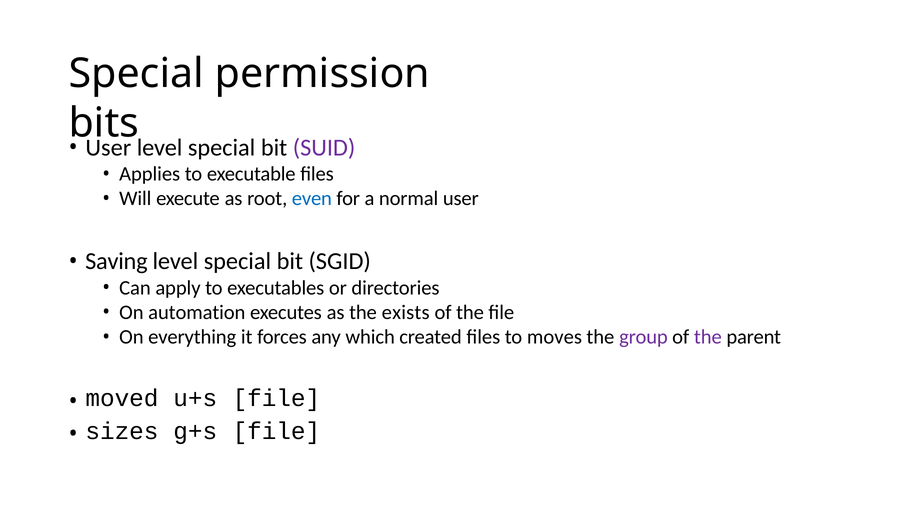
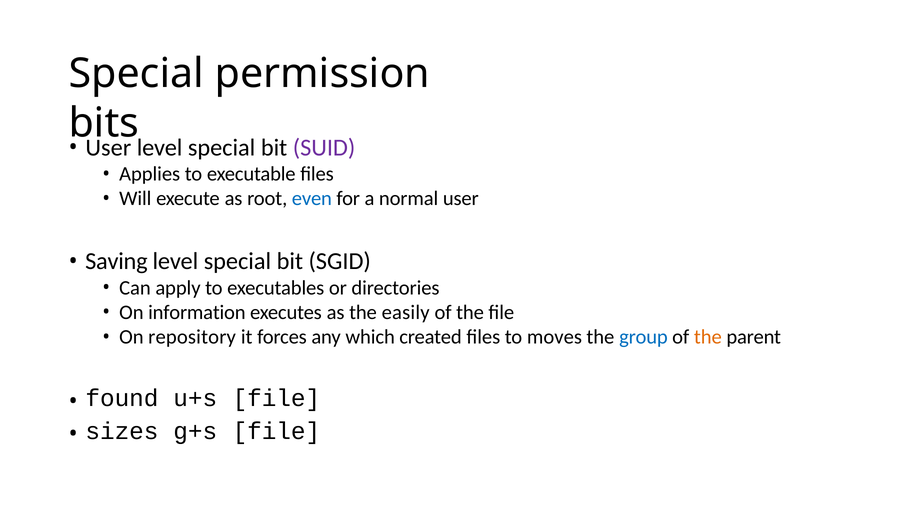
automation: automation -> information (197, 312)
exists: exists -> easily (406, 312)
everything: everything -> repository (192, 337)
group colour: purple -> blue (643, 337)
the colour: purple -> orange (708, 337)
moved: moved -> found (122, 398)
